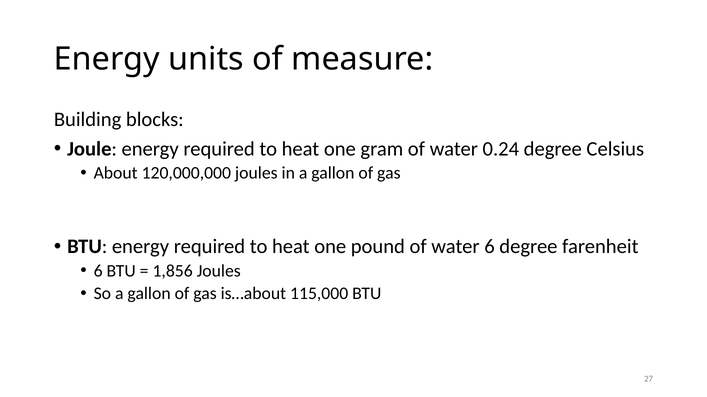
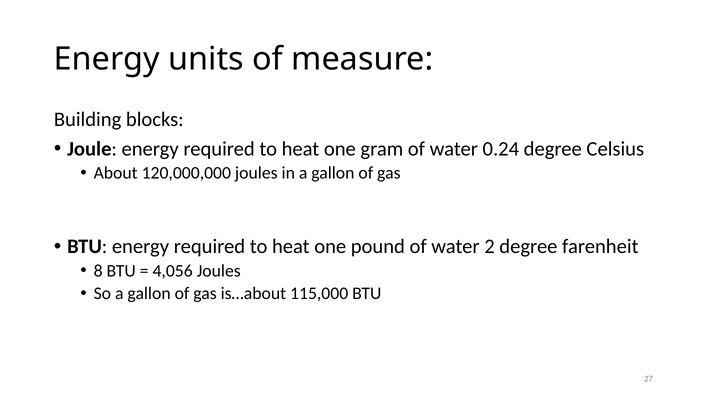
water 6: 6 -> 2 (490, 247)
6: 6 -> 8 (98, 271)
1,856: 1,856 -> 4,056 (173, 271)
